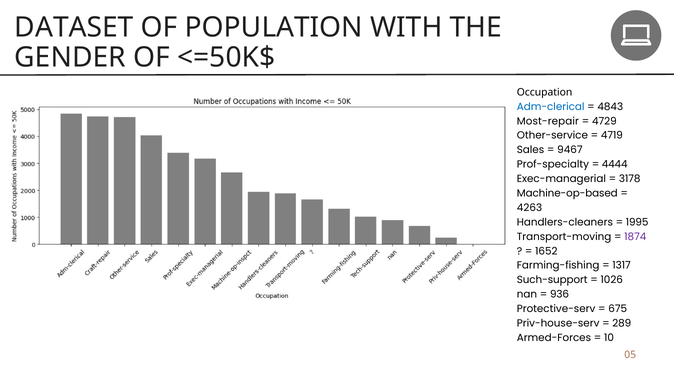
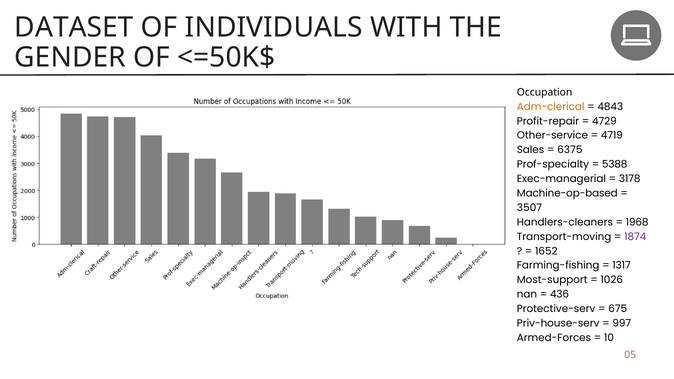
POPULATION: POPULATION -> INDIVIDUALS (274, 27)
Adm-clerical colour: blue -> orange (551, 107)
Most-repair: Most-repair -> Profit-repair (548, 121)
9467: 9467 -> 6375 (570, 150)
4444: 4444 -> 5388 (615, 164)
4263: 4263 -> 3507 (529, 208)
1995: 1995 -> 1968 (637, 222)
Such-support: Such-support -> Most-support (552, 280)
936: 936 -> 436 (560, 295)
289: 289 -> 997 (622, 323)
